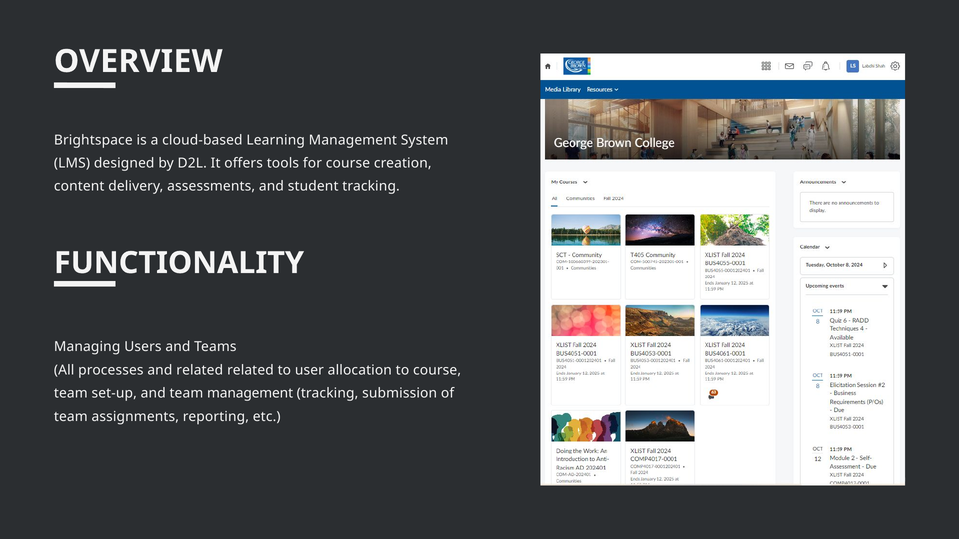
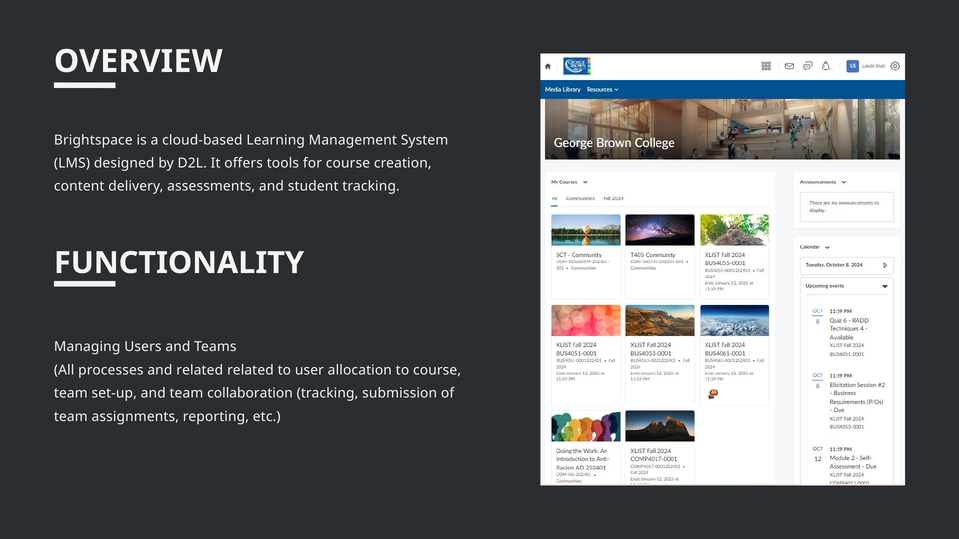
team management: management -> collaboration (250, 394)
